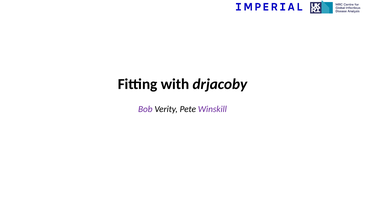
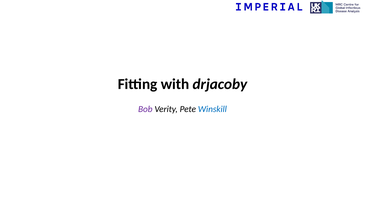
Winskill colour: purple -> blue (212, 109)
